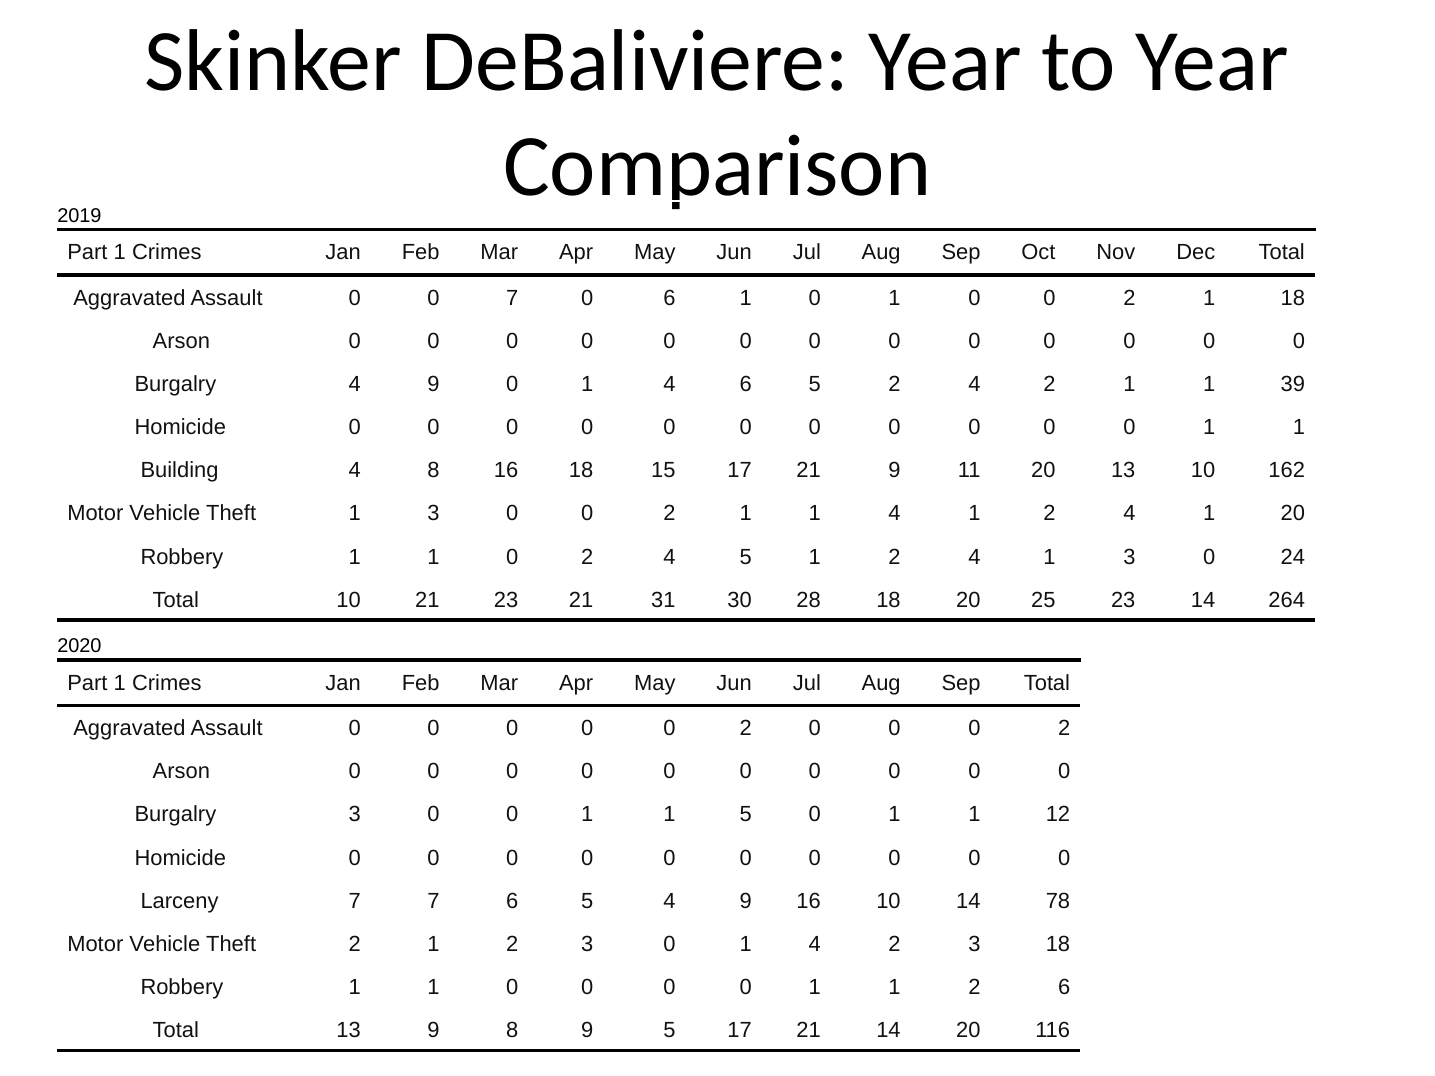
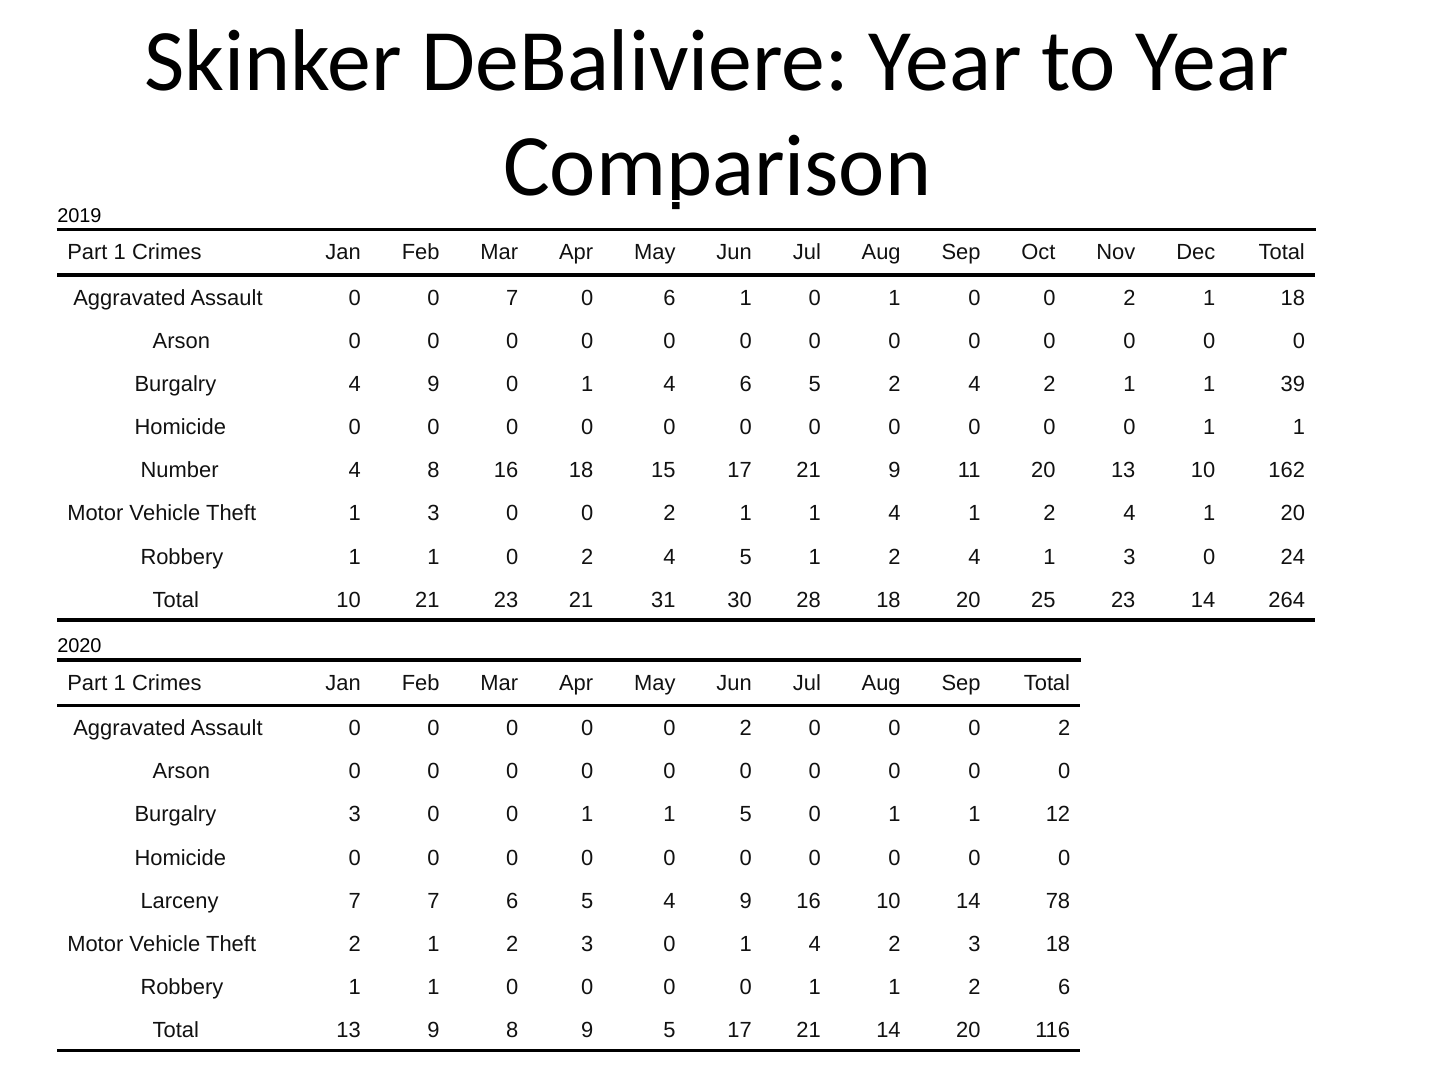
Building: Building -> Number (180, 471)
